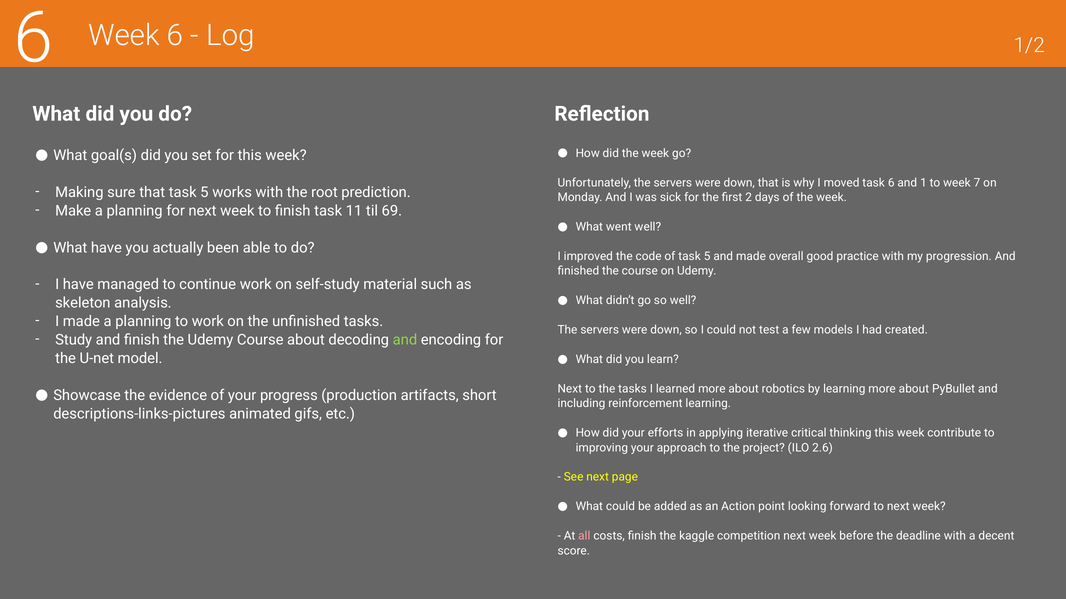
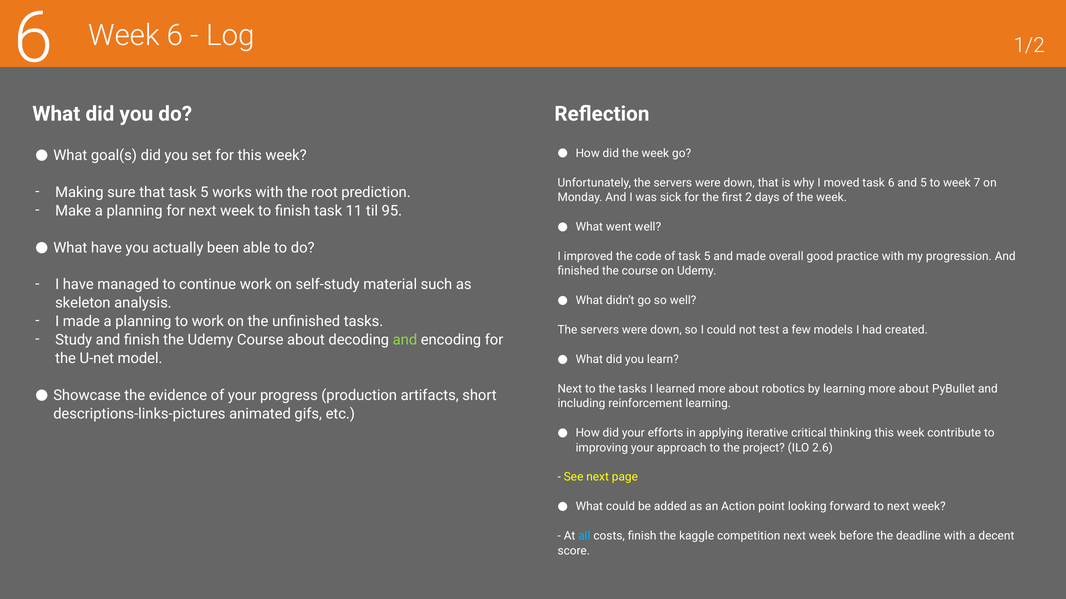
and 1: 1 -> 5 (923, 183)
69: 69 -> 95 (392, 211)
all colour: pink -> light blue (584, 537)
